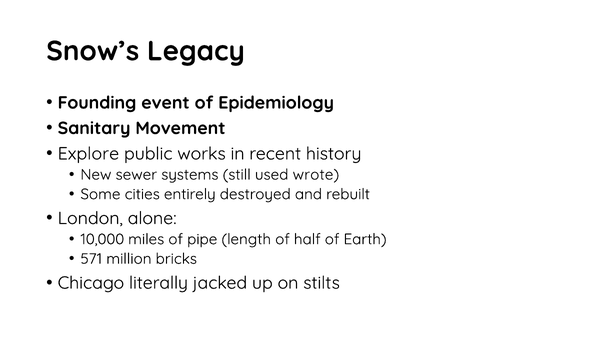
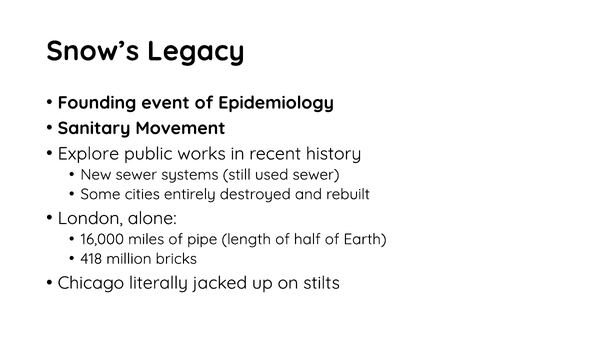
used wrote: wrote -> sewer (316, 174)
10,000: 10,000 -> 16,000 (102, 239)
571: 571 -> 418 (91, 258)
